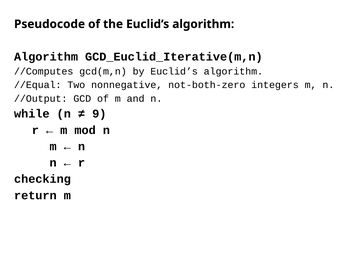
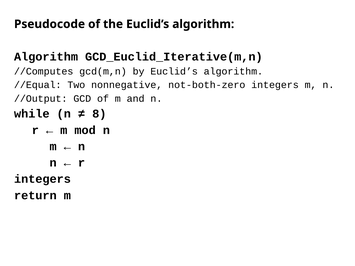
9: 9 -> 8 (99, 114)
checking: checking -> integers (42, 179)
